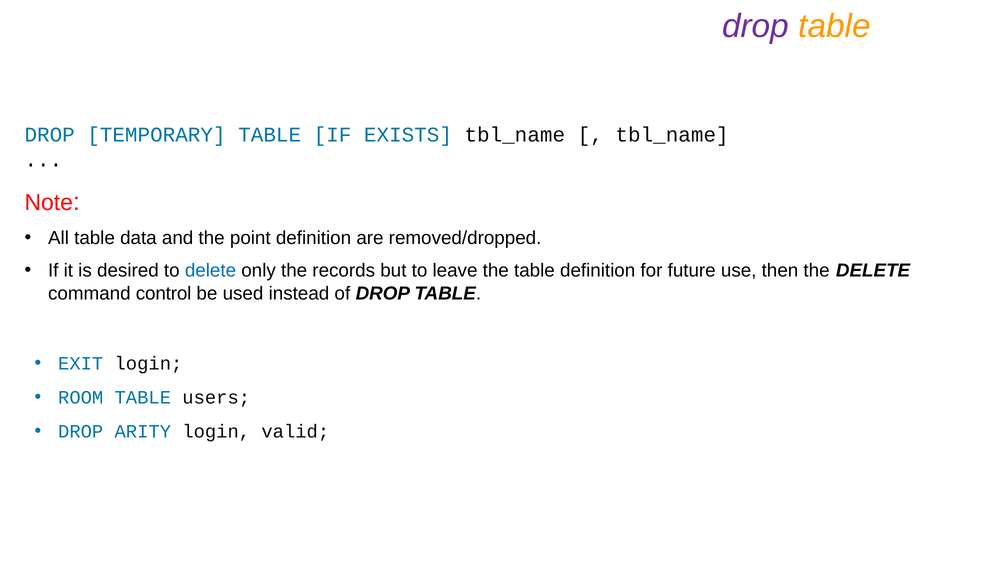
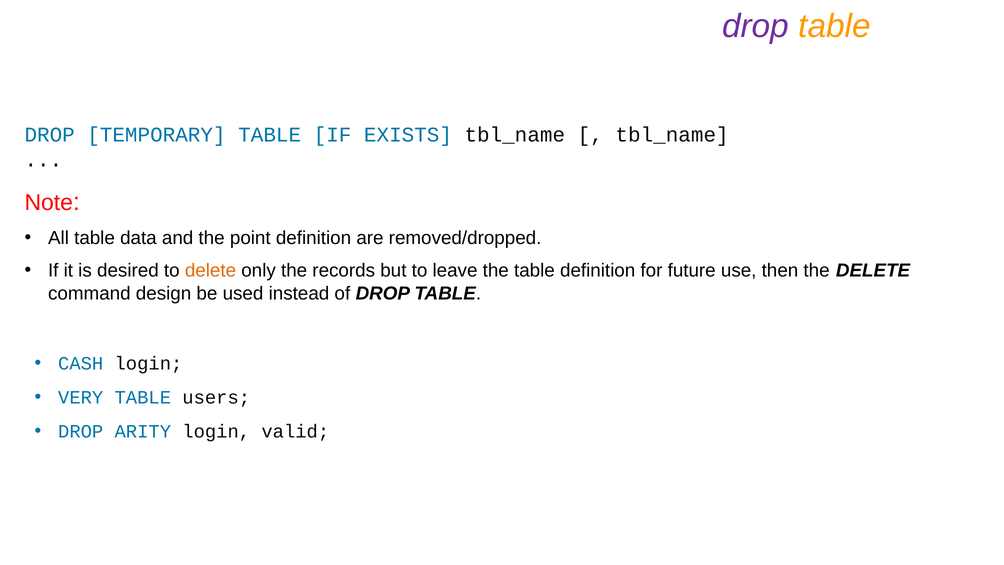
delete colour: blue -> orange (211, 271)
control: control -> design (164, 293)
EXIT: EXIT -> CASH (81, 363)
ROOM: ROOM -> VERY (81, 397)
